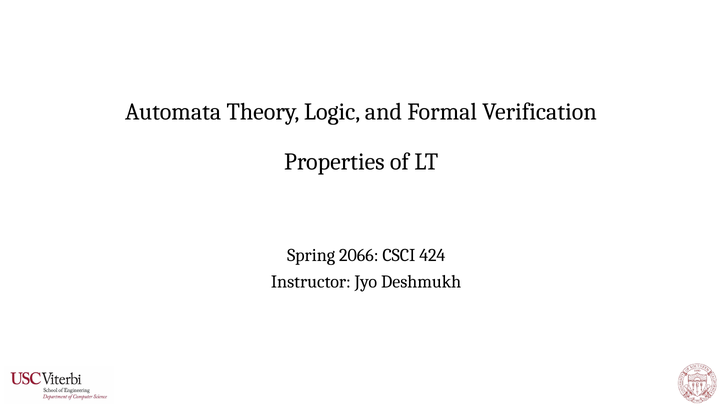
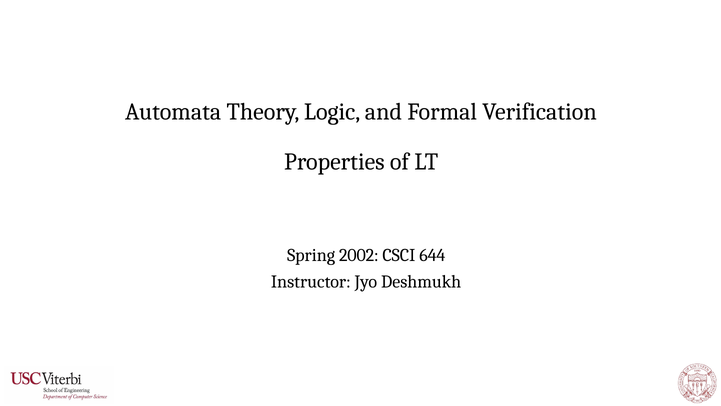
2066: 2066 -> 2002 (359, 255)
424: 424 -> 644 (432, 255)
